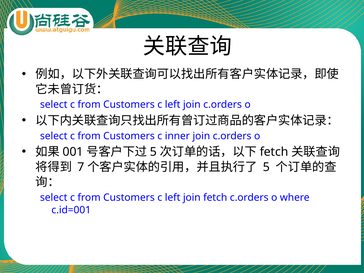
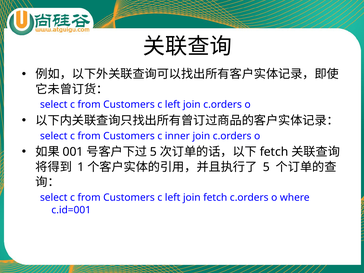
7: 7 -> 1 (81, 167)
